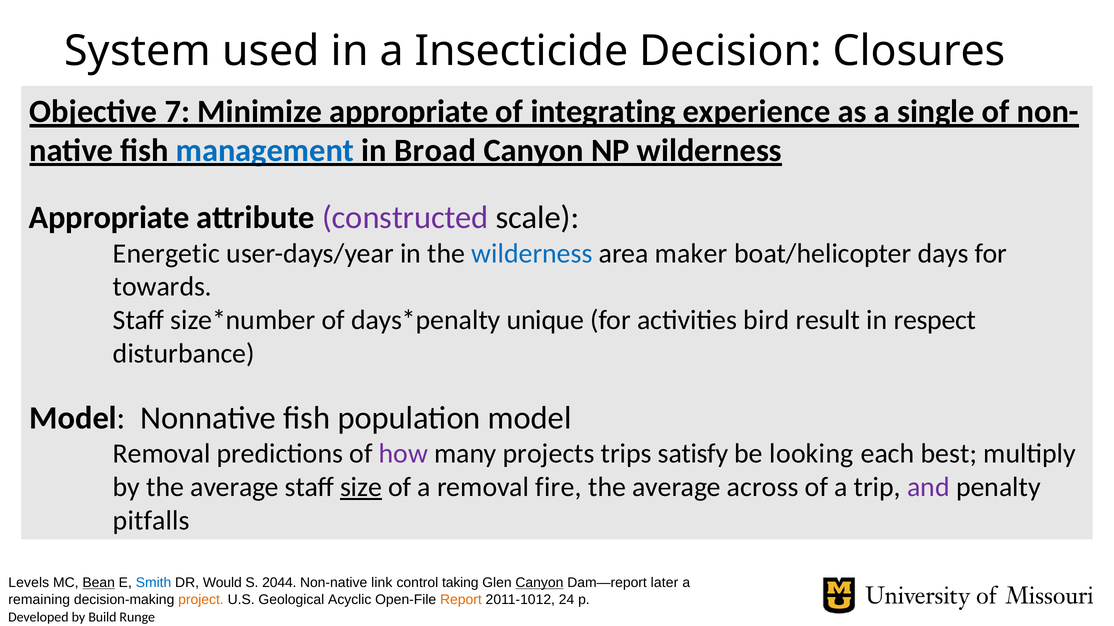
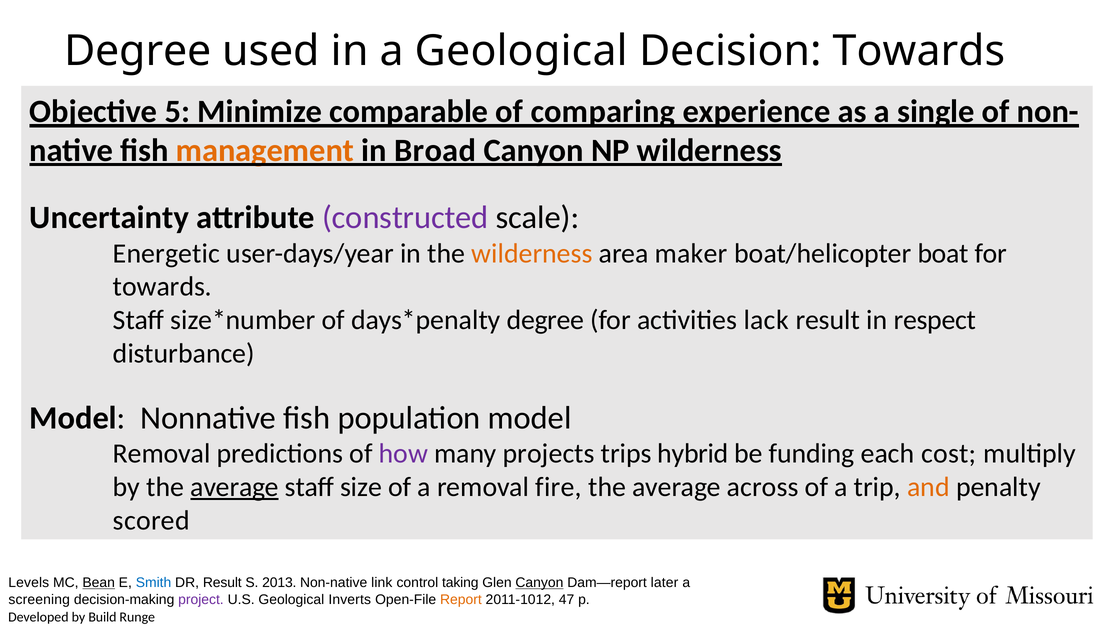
System: System -> Degree (138, 51)
a Insecticide: Insecticide -> Geological (521, 51)
Decision Closures: Closures -> Towards (919, 51)
7: 7 -> 5 (177, 112)
Minimize appropriate: appropriate -> comparable (409, 112)
integrating: integrating -> comparing (603, 112)
management colour: blue -> orange (265, 151)
Appropriate: Appropriate -> Uncertainty (109, 218)
wilderness colour: blue -> orange (532, 254)
days: days -> boat (943, 254)
unique: unique -> degree (545, 320)
bird: bird -> lack (766, 320)
satisfy: satisfy -> hybrid (693, 454)
looking: looking -> funding (812, 454)
best: best -> cost (949, 454)
average underline: none -> present (235, 488)
size underline: present -> none (361, 488)
and colour: purple -> orange (928, 488)
pitfalls: pitfalls -> scored (151, 521)
DR Would: Would -> Result (222, 583)
2044: 2044 -> 2013 (279, 583)
remaining: remaining -> screening (39, 600)
project colour: orange -> purple (201, 600)
Acyclic: Acyclic -> Inverts (350, 600)
24: 24 -> 47 (567, 600)
